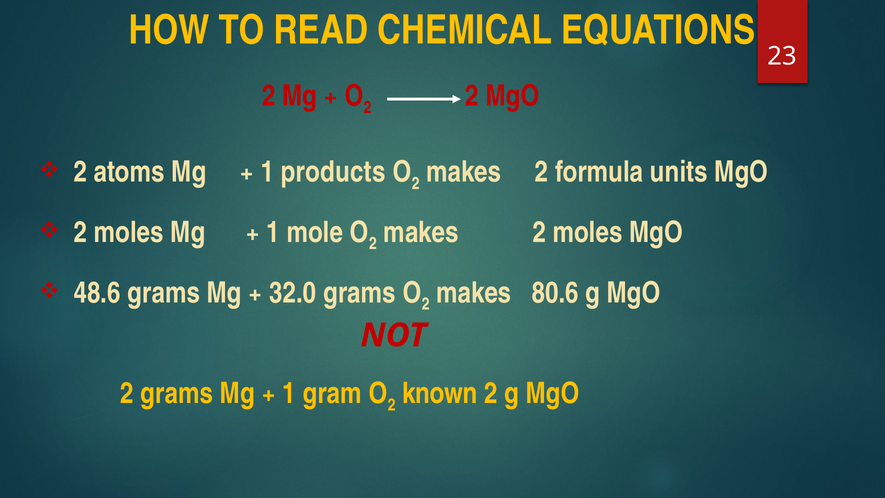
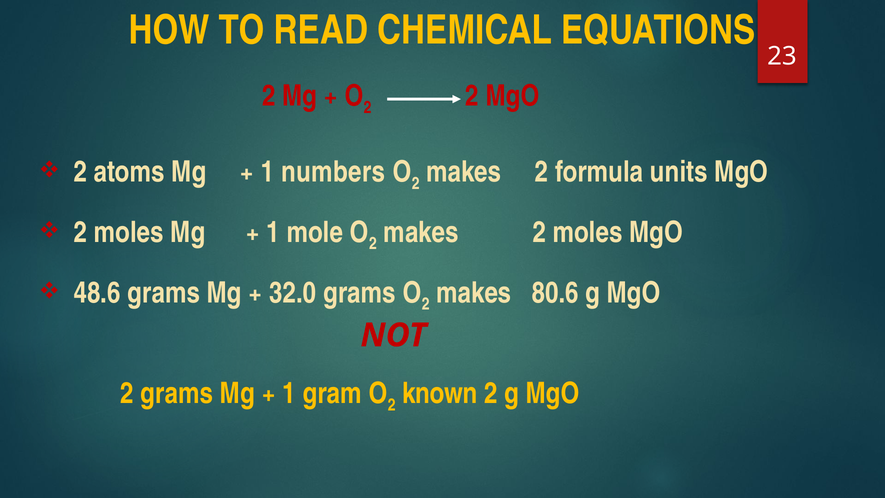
products: products -> numbers (333, 172)
